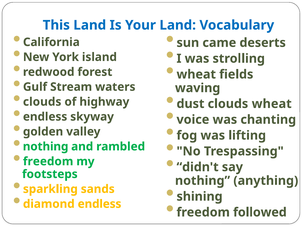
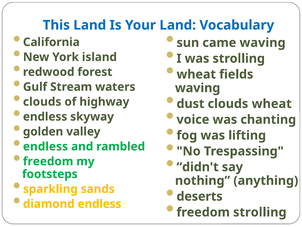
came deserts: deserts -> waving (263, 43)
nothing: nothing -> endless (45, 146)
shining: shining -> deserts (200, 196)
freedom followed: followed -> strolling (260, 212)
